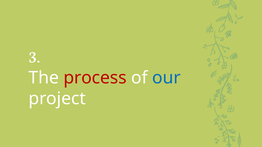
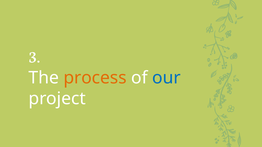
process colour: red -> orange (95, 78)
